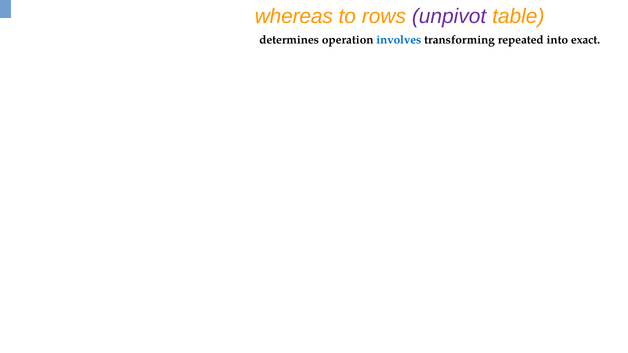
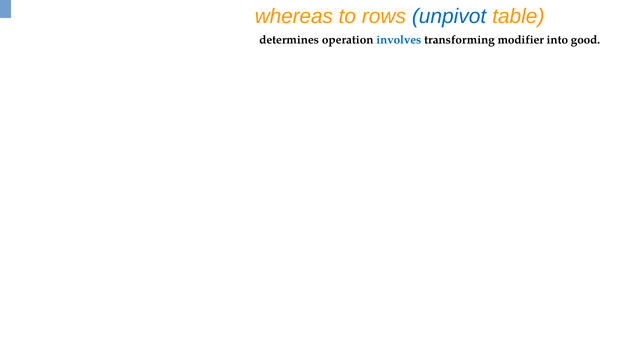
unpivot colour: purple -> blue (449, 16)
repeated: repeated -> modifier (521, 40)
exact: exact -> good (585, 40)
